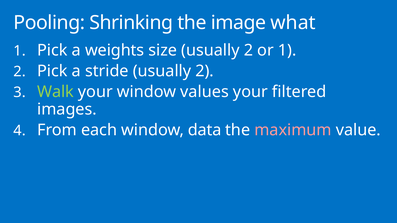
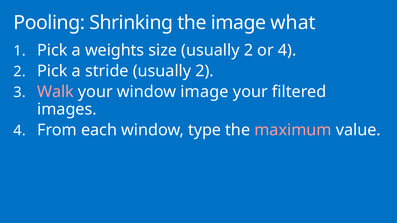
or 1: 1 -> 4 (287, 50)
Walk colour: light green -> pink (56, 92)
window values: values -> image (204, 92)
data: data -> type (205, 130)
